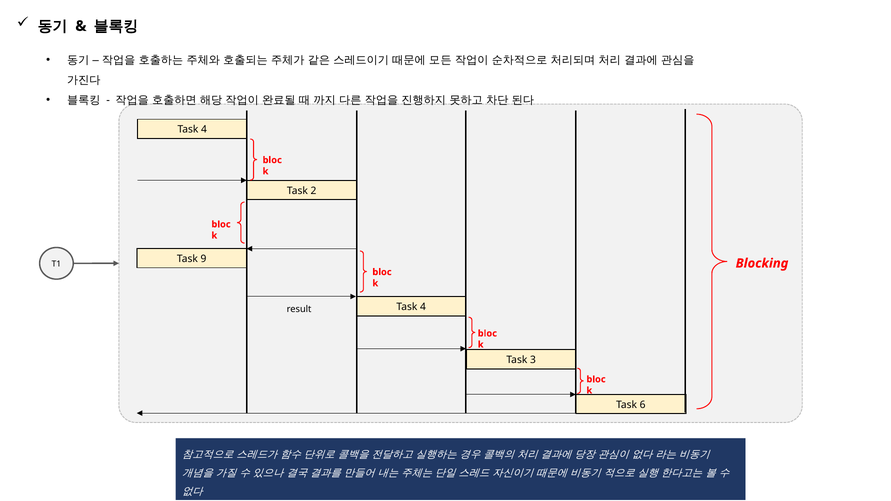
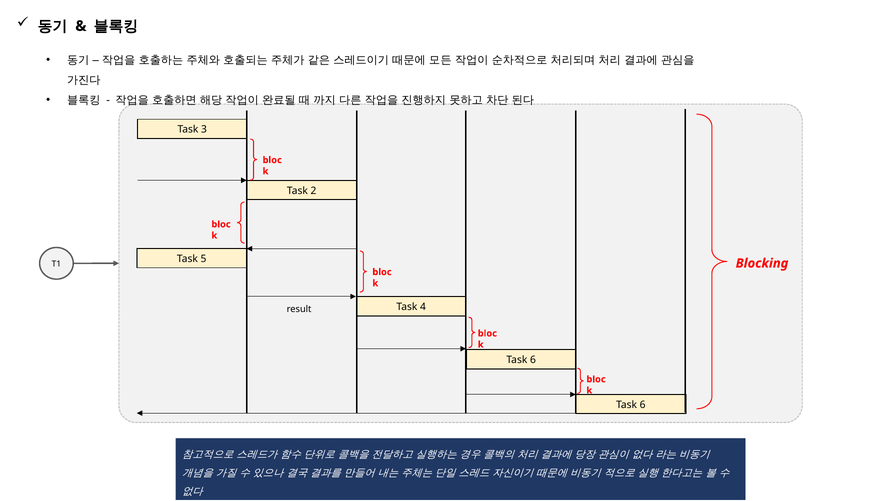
4: 4 -> 3 (204, 130)
9: 9 -> 5 (203, 259)
3: 3 -> 6 (533, 360)
